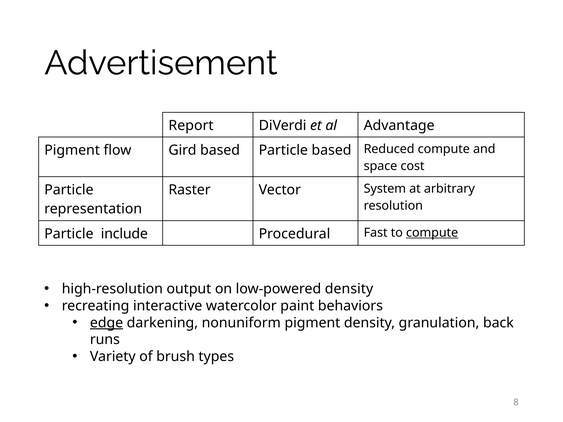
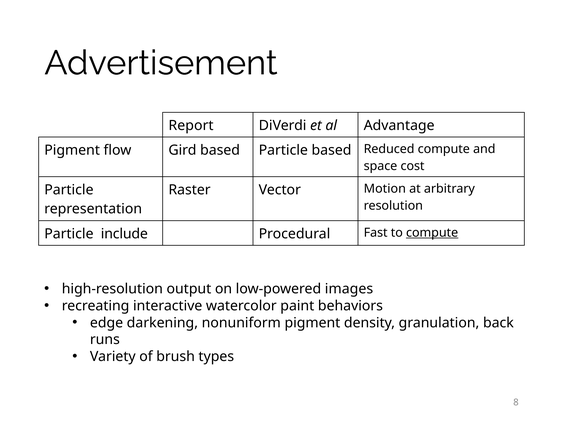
System: System -> Motion (385, 189)
low-powered density: density -> images (349, 289)
edge underline: present -> none (107, 323)
